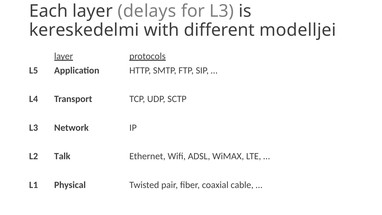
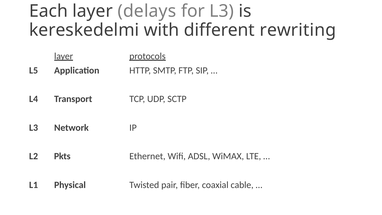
modelljei: modelljei -> rewriting (298, 30)
Talk: Talk -> Pkts (62, 156)
